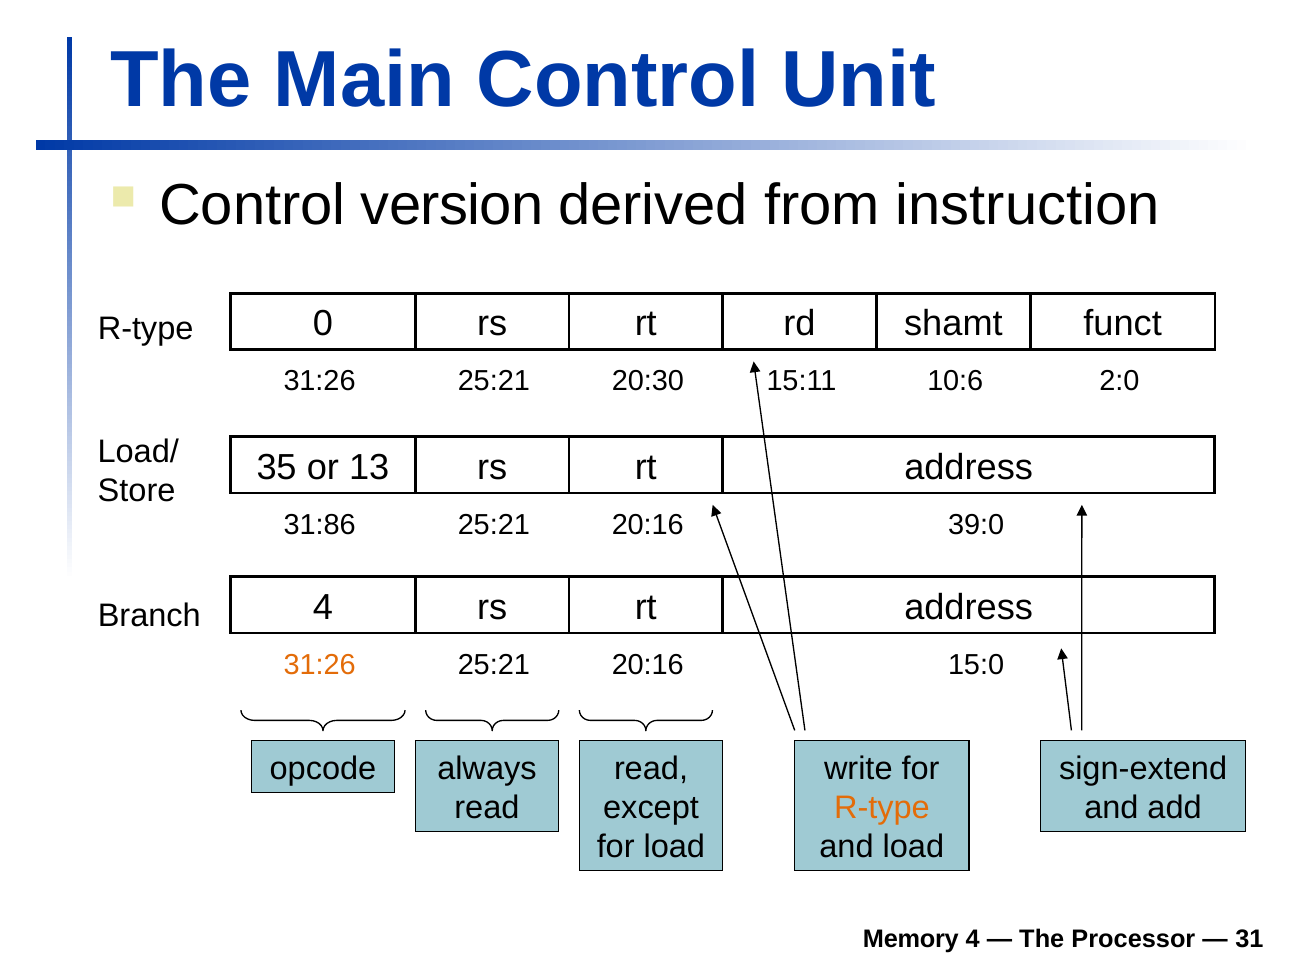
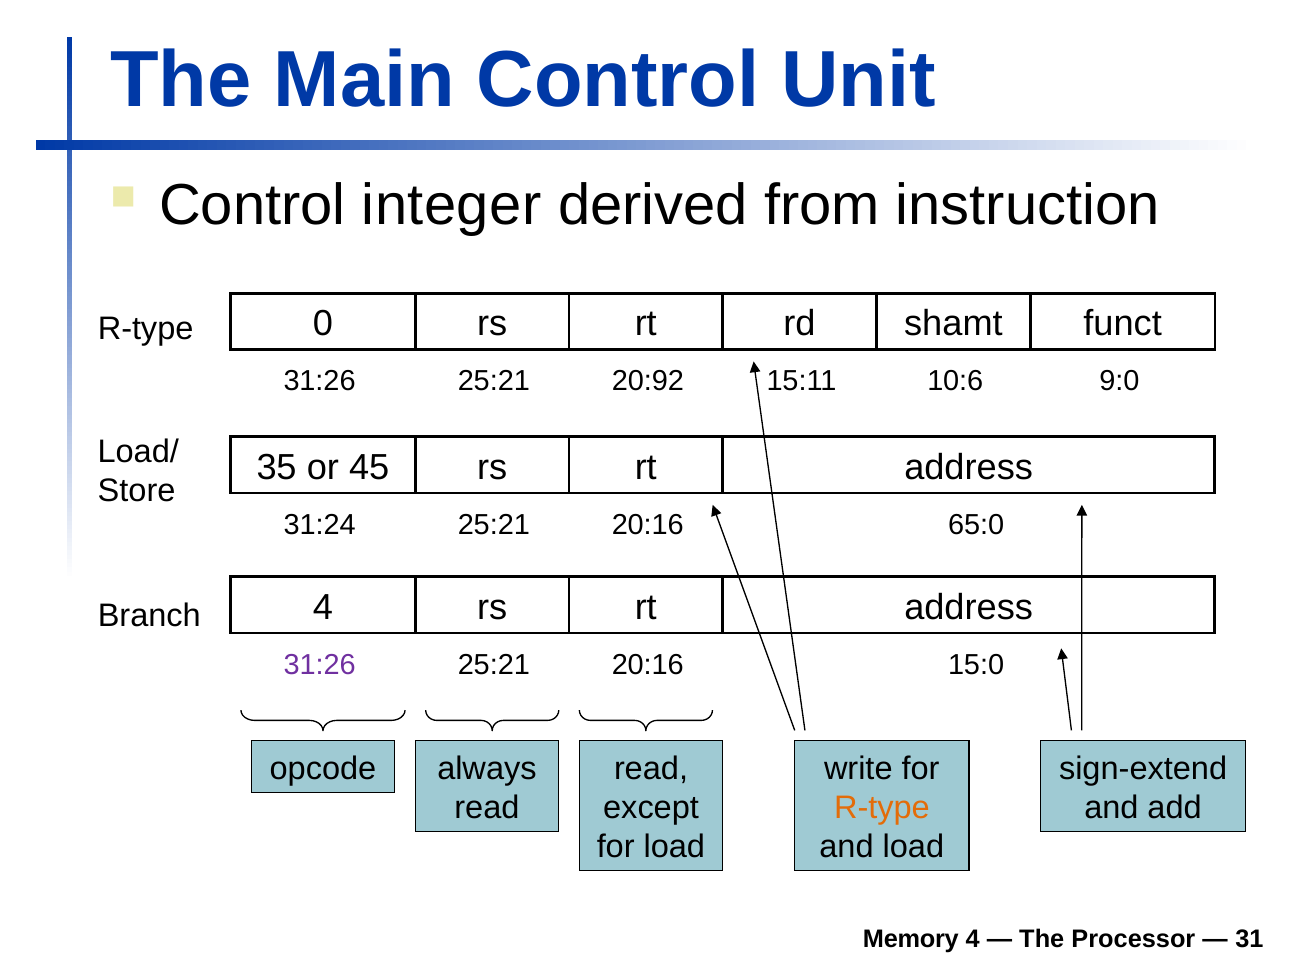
version: version -> integer (452, 206)
20:30: 20:30 -> 20:92 (648, 381)
2:0: 2:0 -> 9:0 (1119, 381)
13: 13 -> 45 (369, 468)
31:86: 31:86 -> 31:24 (320, 525)
39:0: 39:0 -> 65:0 (976, 525)
31:26 colour: orange -> purple (320, 665)
